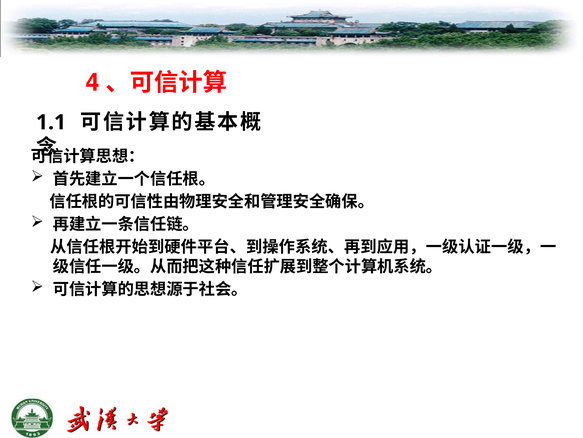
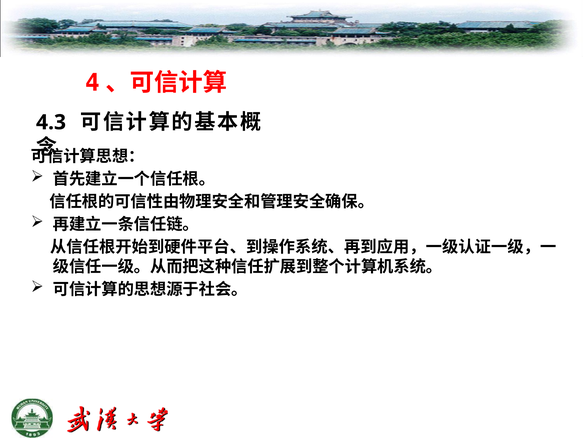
1.1: 1.1 -> 4.3 (51, 122)
